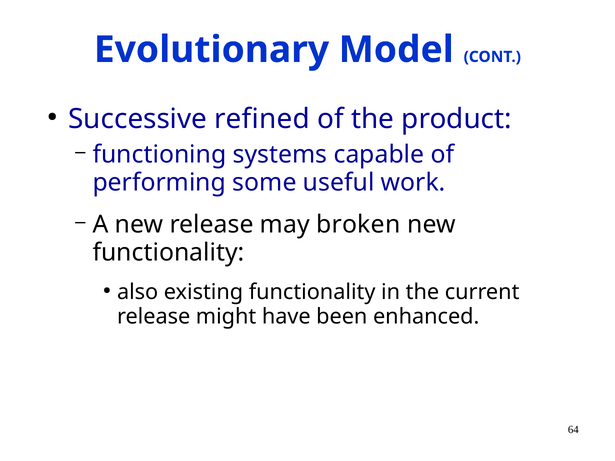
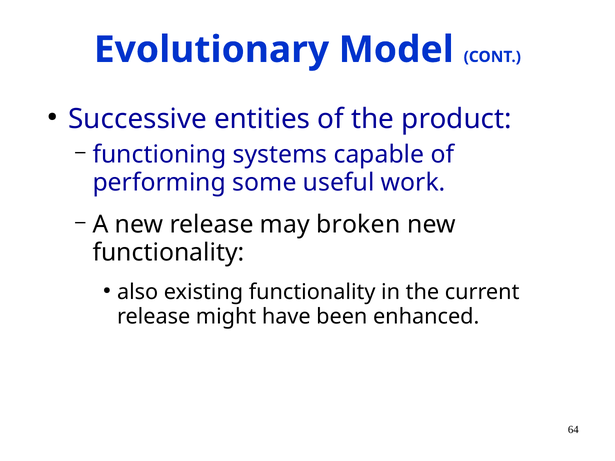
refined: refined -> entities (262, 119)
